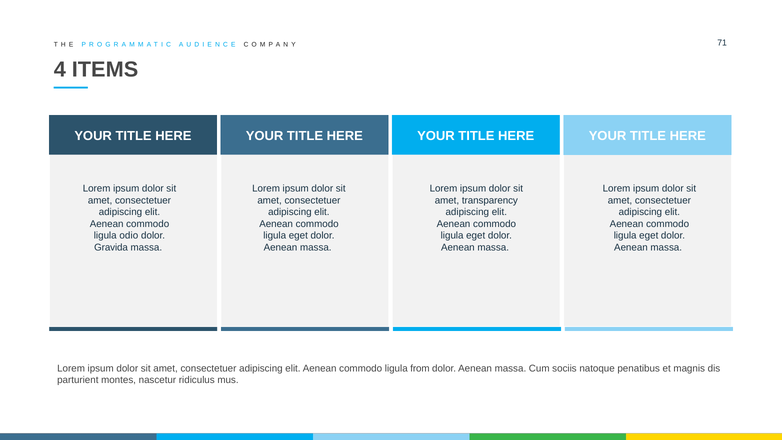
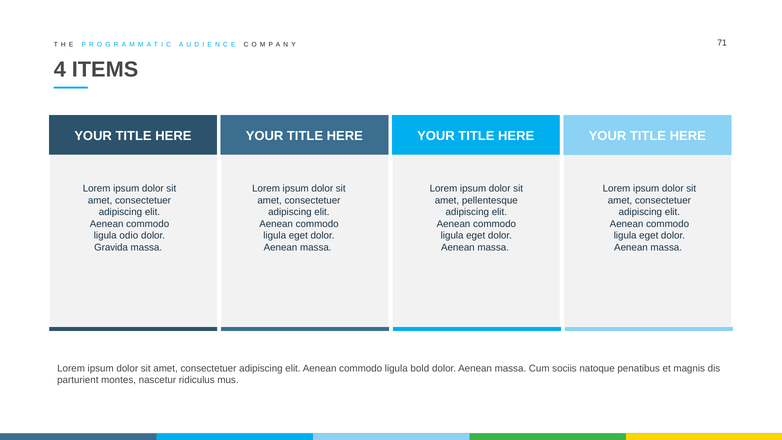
transparency: transparency -> pellentesque (490, 200)
from: from -> bold (420, 368)
